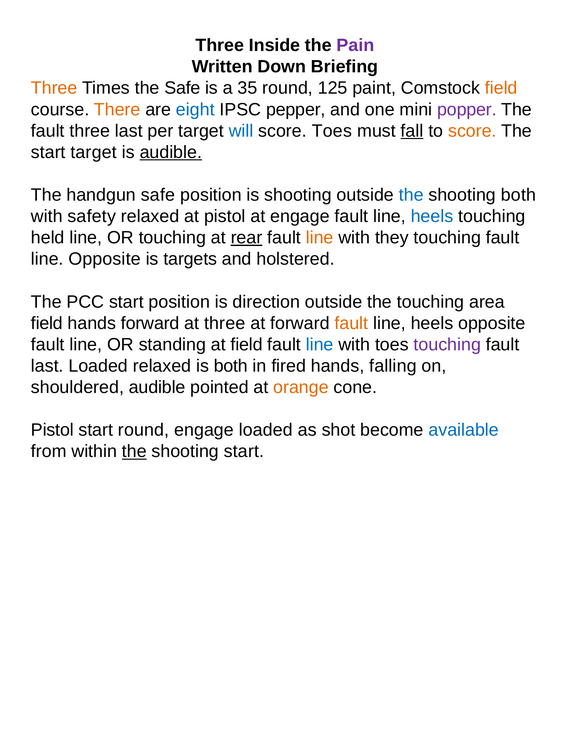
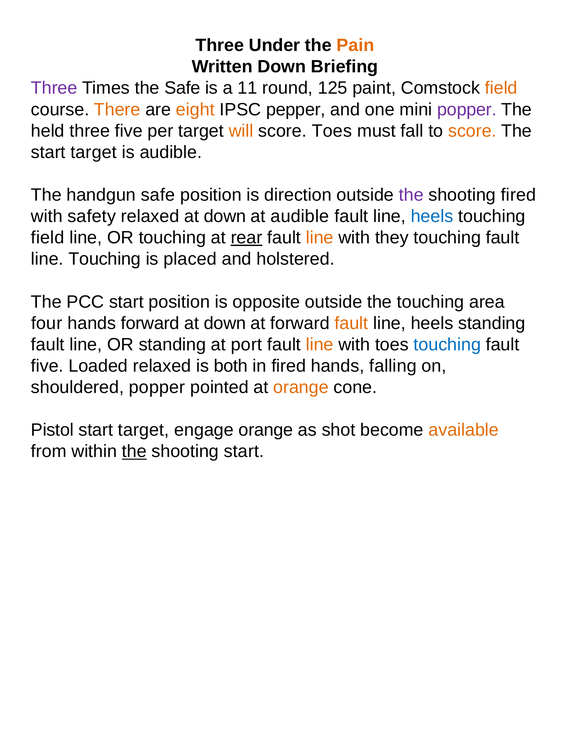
Inside: Inside -> Under (275, 45)
Pain colour: purple -> orange (355, 45)
Three colour: orange -> purple (54, 88)
35: 35 -> 11 (248, 88)
eight colour: blue -> orange (195, 109)
fault: fault -> held (48, 131)
three last: last -> five (129, 131)
will colour: blue -> orange (241, 131)
fall underline: present -> none (412, 131)
audible underline: present -> none (171, 152)
is shooting: shooting -> direction (298, 195)
the colour: blue -> purple (411, 195)
shooting both: both -> fired (518, 195)
relaxed at pistol: pistol -> down (225, 216)
at engage: engage -> audible (300, 216)
held: held -> field (48, 238)
line Opposite: Opposite -> Touching (105, 259)
targets: targets -> placed (190, 259)
direction: direction -> opposite (266, 302)
field: field -> four (47, 323)
three: three -> down (225, 323)
heels opposite: opposite -> standing (492, 323)
at field: field -> port (246, 345)
line colour: blue -> orange (320, 345)
touching colour: purple -> blue (447, 345)
last: last -> five (47, 366)
shouldered audible: audible -> popper (157, 387)
round: round -> target (144, 430)
engage loaded: loaded -> orange (266, 430)
available colour: blue -> orange (464, 430)
